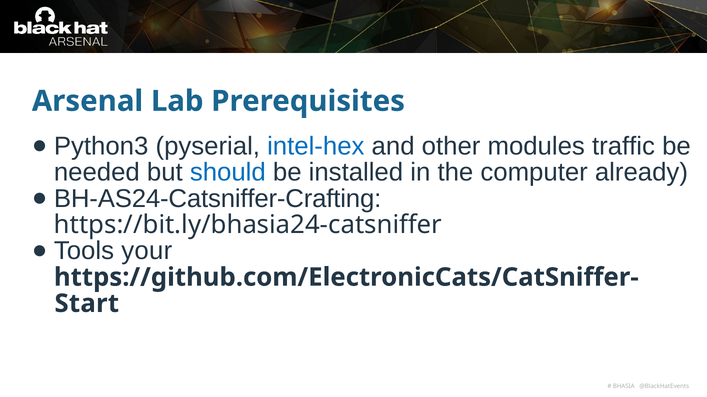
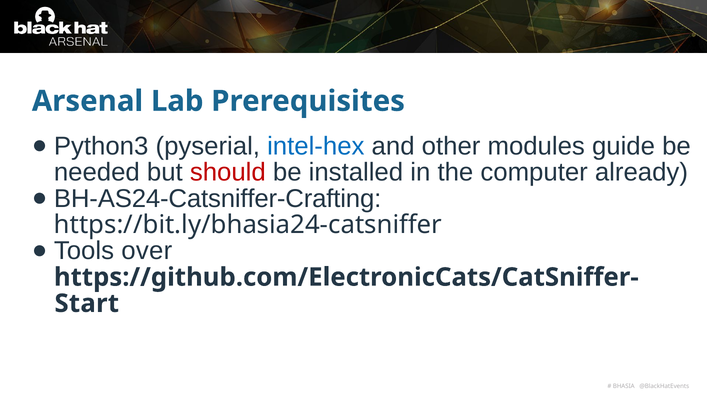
traffic: traffic -> guide (624, 146)
should colour: blue -> red (228, 173)
your: your -> over (147, 251)
